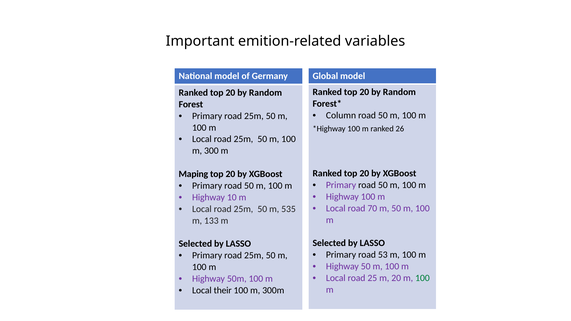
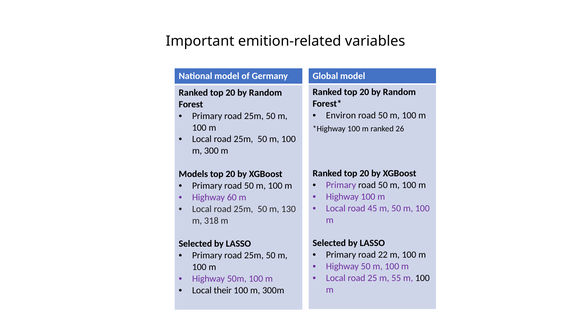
Column: Column -> Environ (341, 115)
Maping: Maping -> Models (193, 174)
10: 10 -> 60 (232, 197)
70: 70 -> 45 (372, 208)
535: 535 -> 130 (289, 209)
133: 133 -> 318 (211, 221)
53: 53 -> 22 (383, 255)
m 20: 20 -> 55 (396, 278)
100 colour: green -> black (422, 278)
